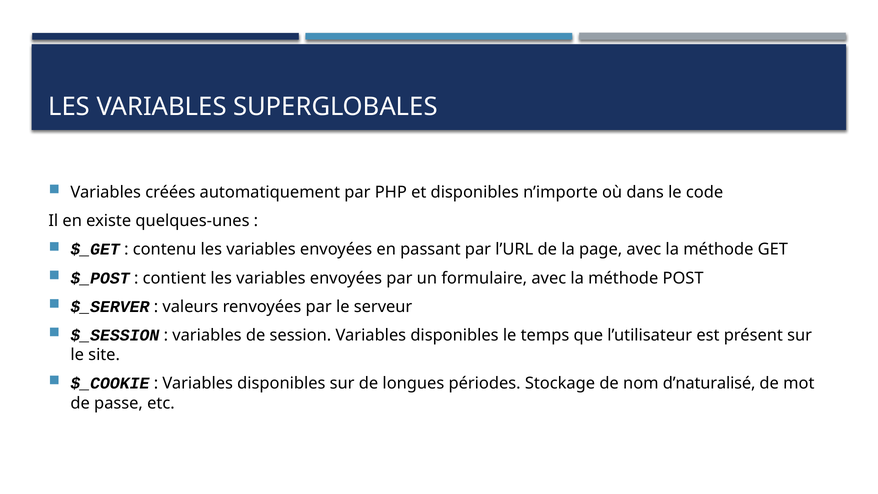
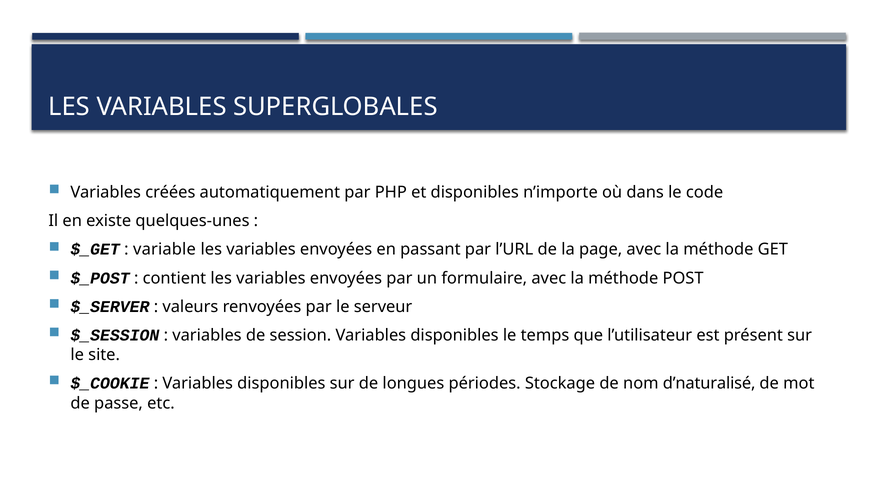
contenu: contenu -> variable (164, 249)
